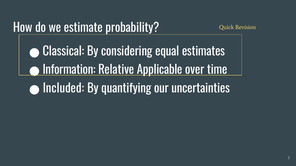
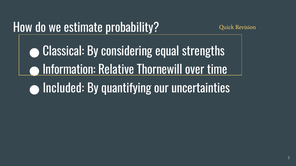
estimates: estimates -> strengths (203, 52)
Applicable: Applicable -> Thornewill (160, 70)
